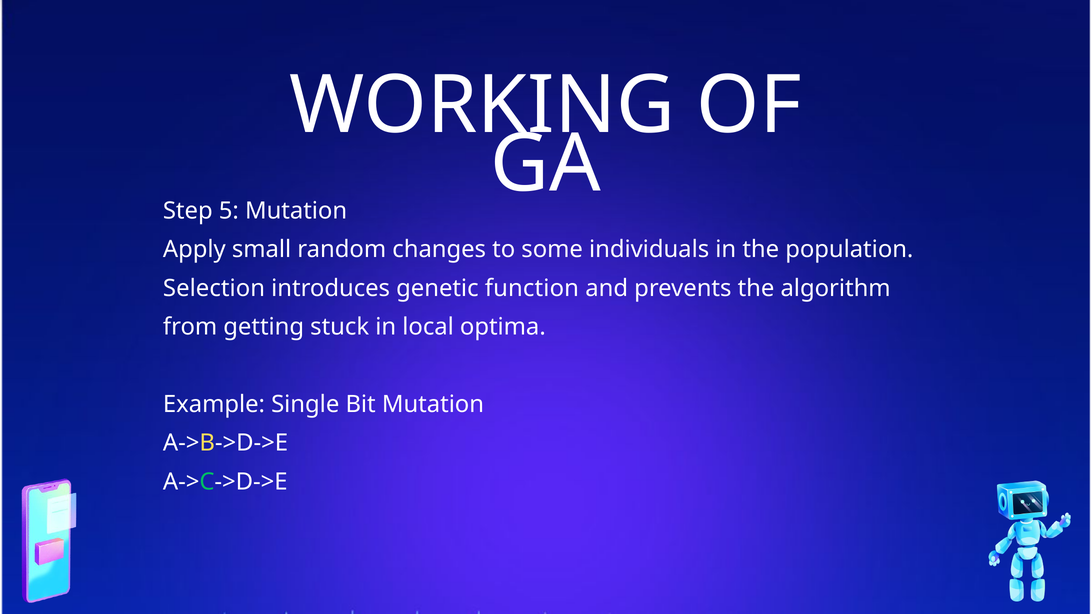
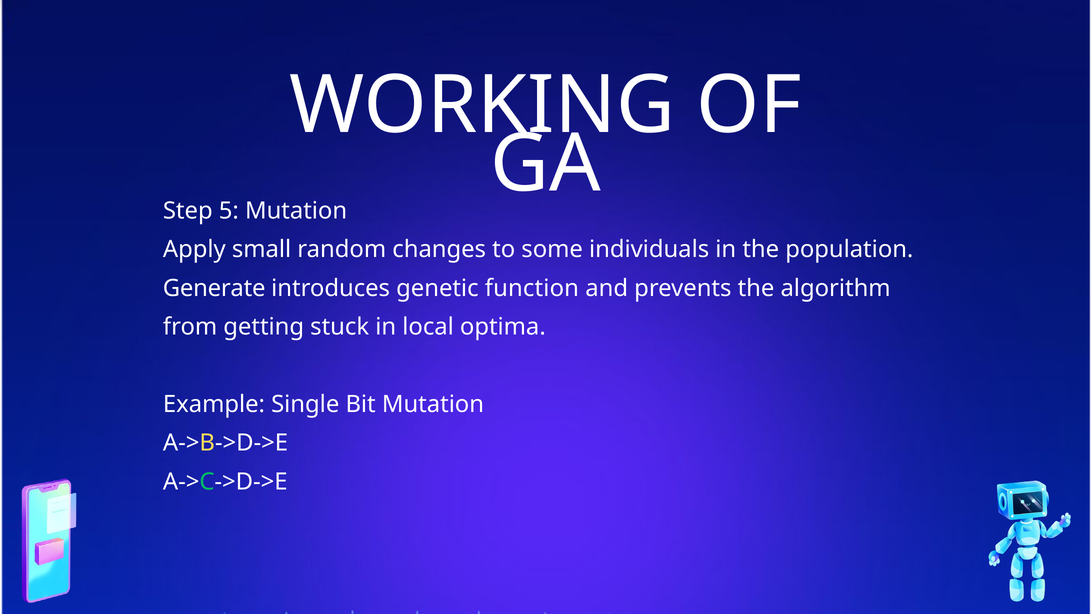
Selection: Selection -> Generate (214, 288)
